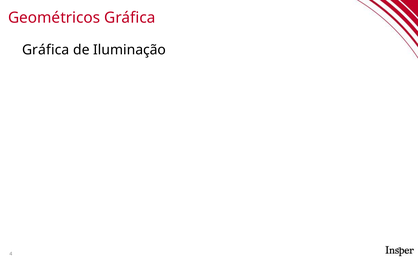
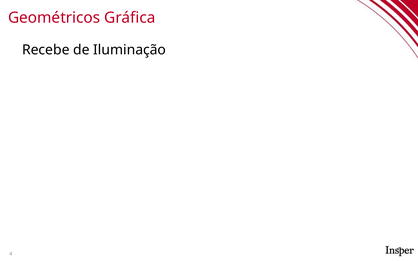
Gráfica: Gráfica -> Recebe (46, 50)
